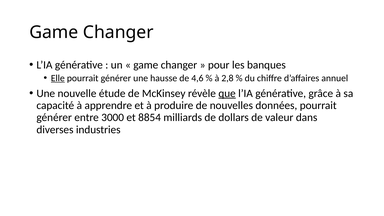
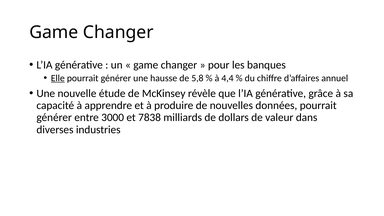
4,6: 4,6 -> 5,8 (197, 78)
2,8: 2,8 -> 4,4 (227, 78)
que underline: present -> none (227, 93)
8854: 8854 -> 7838 (150, 117)
